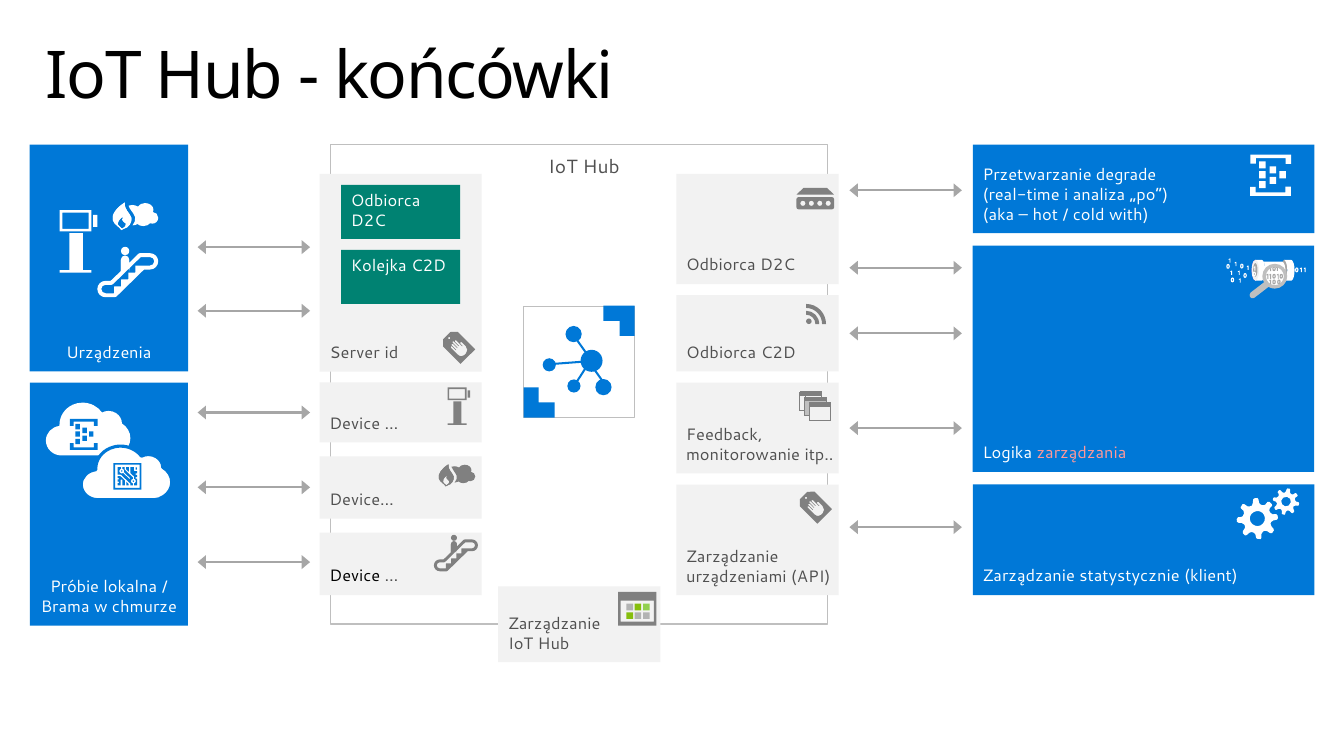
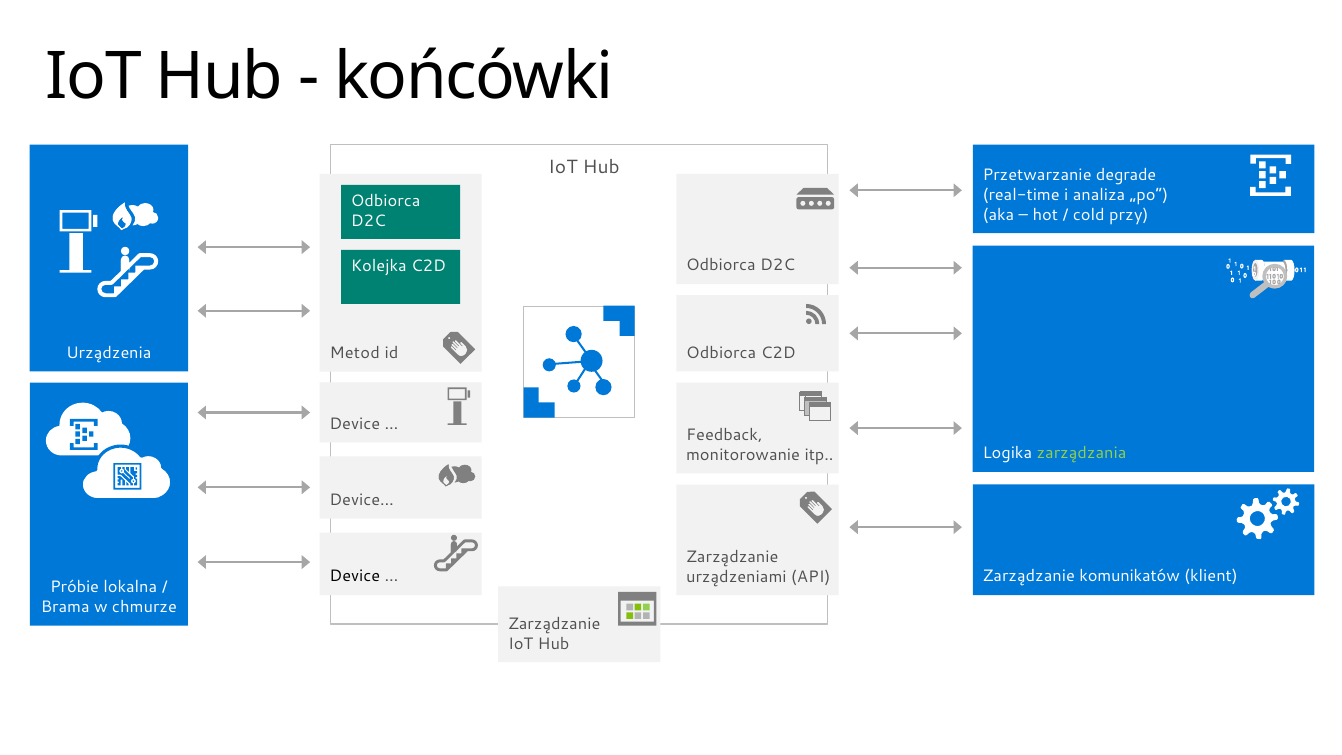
with: with -> przy (1129, 215)
Server: Server -> Metod (355, 353)
zarządzania colour: pink -> light green (1081, 453)
statystycznie: statystycznie -> komunikatów (1130, 576)
